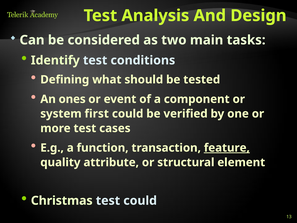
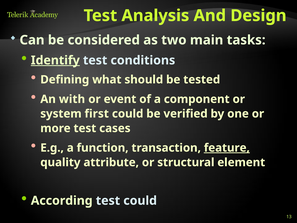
Identify underline: none -> present (55, 60)
ones: ones -> with (72, 99)
Christmas: Christmas -> According (62, 200)
